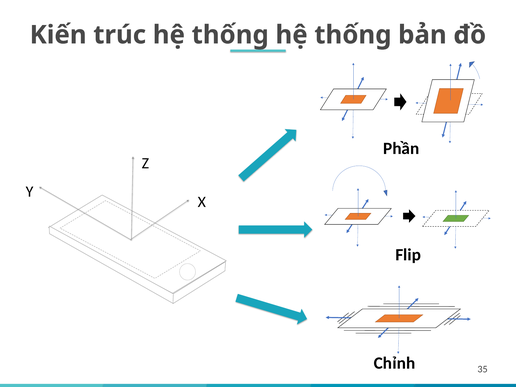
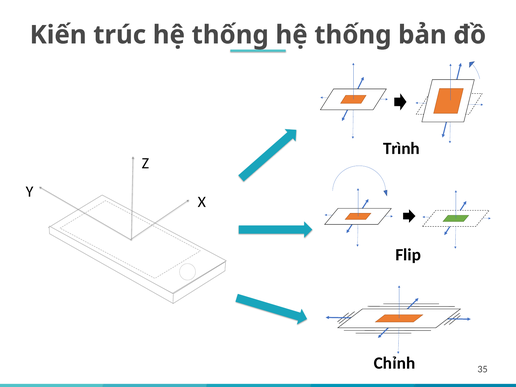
Phần: Phần -> Trình (401, 148)
